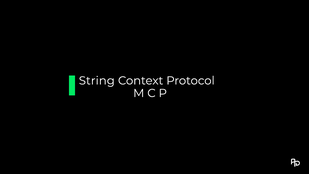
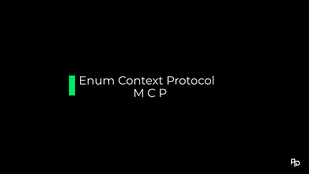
String: String -> Enum (97, 81)
